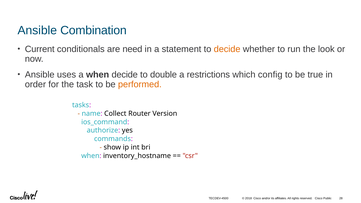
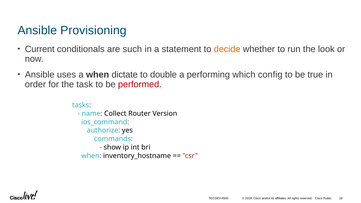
Combination: Combination -> Provisioning (93, 30)
need: need -> such (132, 49)
when decide: decide -> dictate (125, 75)
restrictions: restrictions -> performing (208, 75)
performed colour: orange -> red (140, 84)
